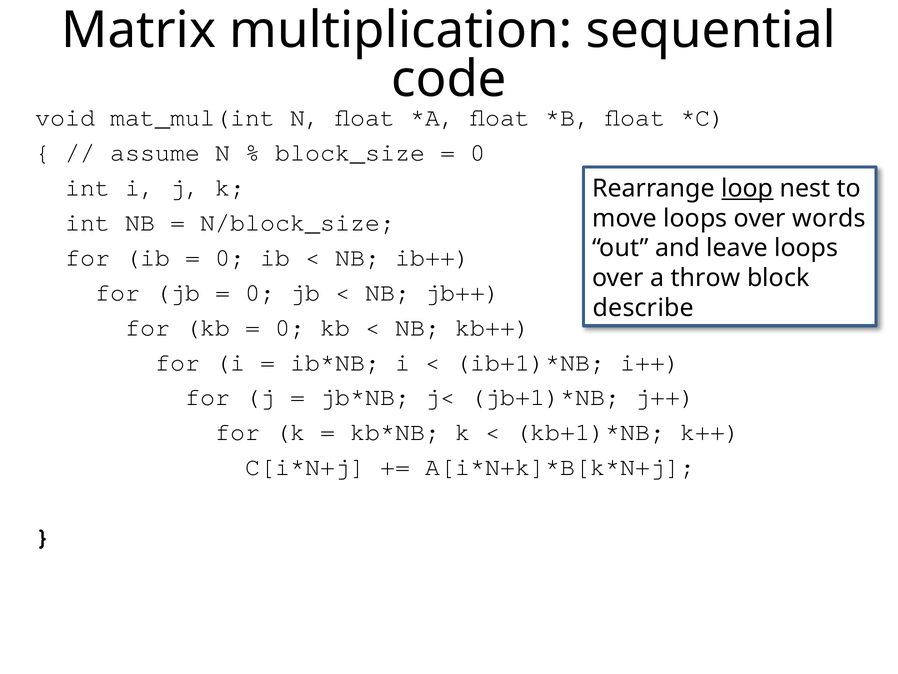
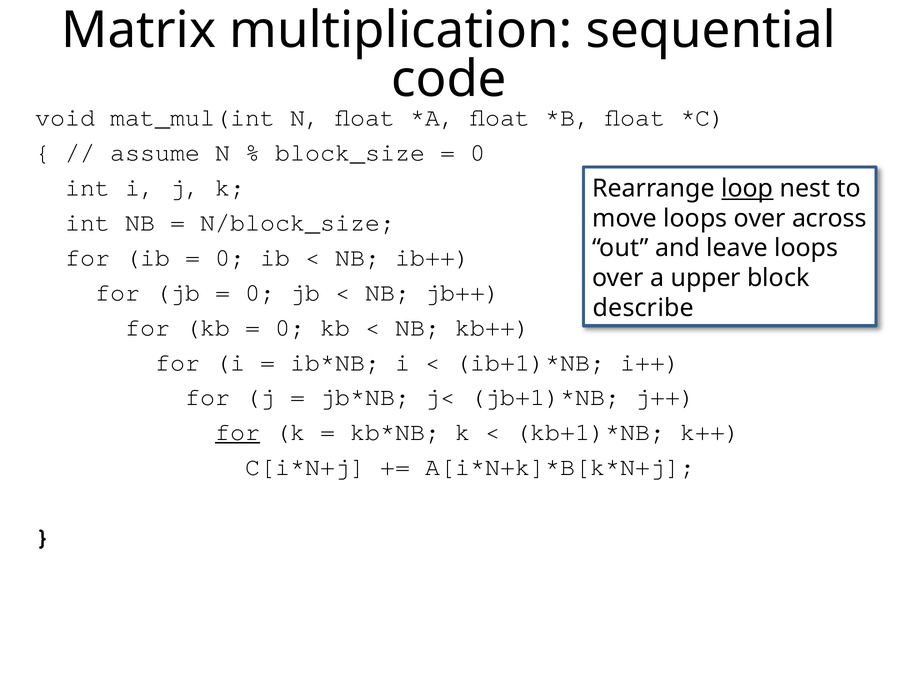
words: words -> across (829, 218)
throw: throw -> upper (706, 278)
for underline: none -> present (238, 432)
